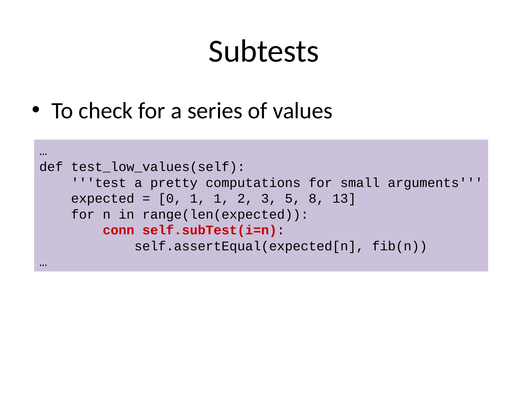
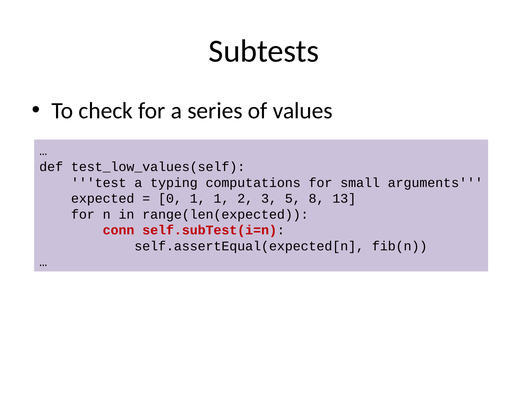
pretty: pretty -> typing (174, 183)
